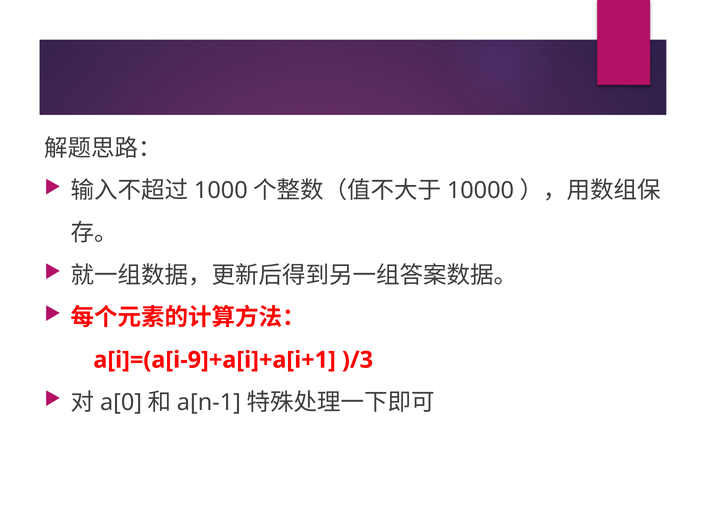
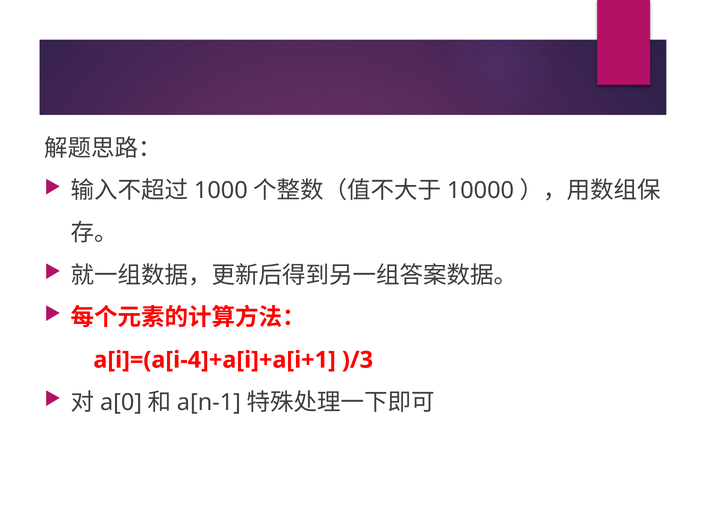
a[i]=(a[i-9]+a[i]+a[i+1: a[i]=(a[i-9]+a[i]+a[i+1 -> a[i]=(a[i-4]+a[i]+a[i+1 (215, 360)
